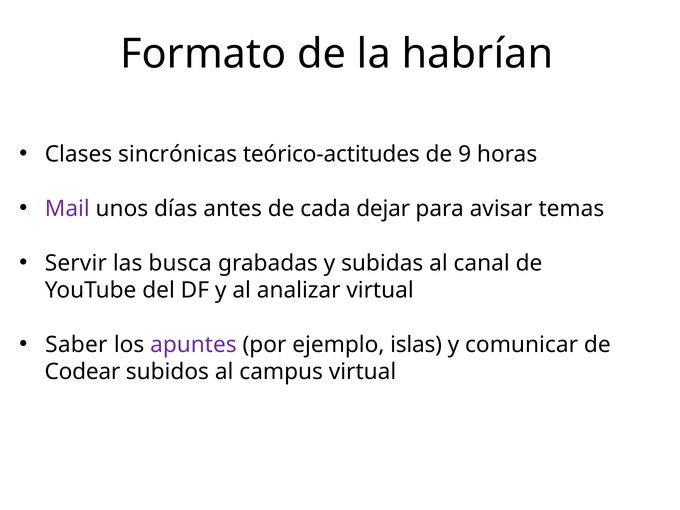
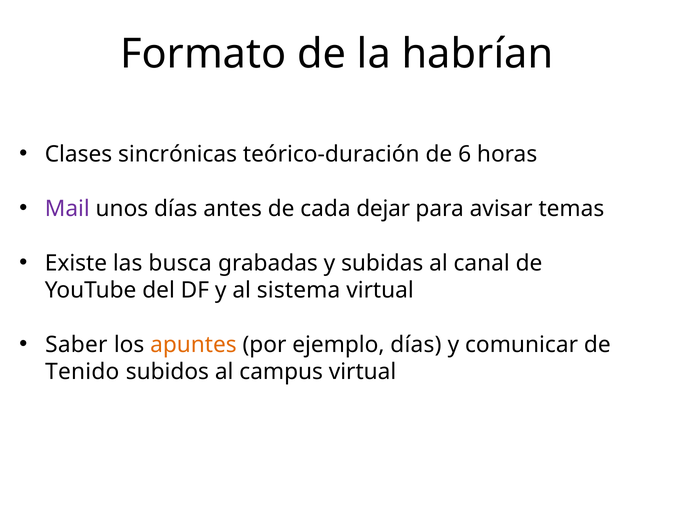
teórico-actitudes: teórico-actitudes -> teórico-duración (331, 154)
9: 9 -> 6 (465, 154)
Servir: Servir -> Existe (76, 263)
analizar: analizar -> sistema (299, 290)
apuntes colour: purple -> orange (193, 345)
ejemplo islas: islas -> días (416, 345)
Codear: Codear -> Tenido (82, 372)
